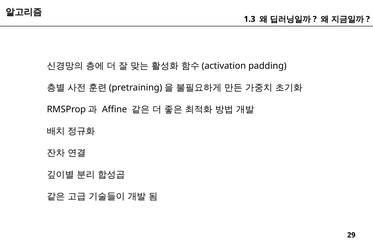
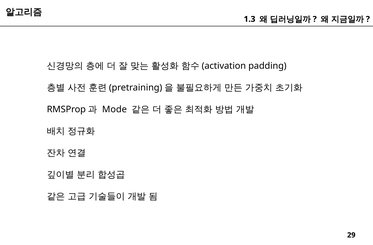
Affine: Affine -> Mode (114, 109)
